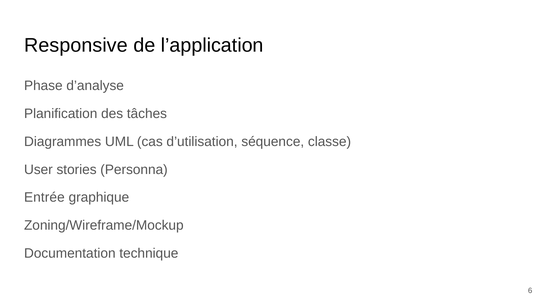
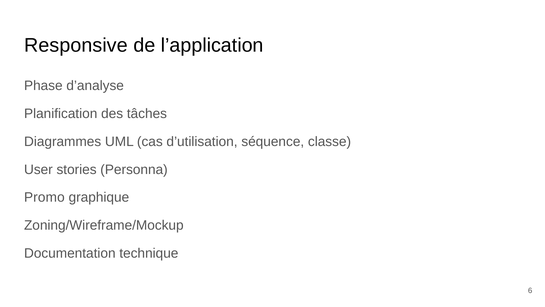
Entrée: Entrée -> Promo (44, 197)
